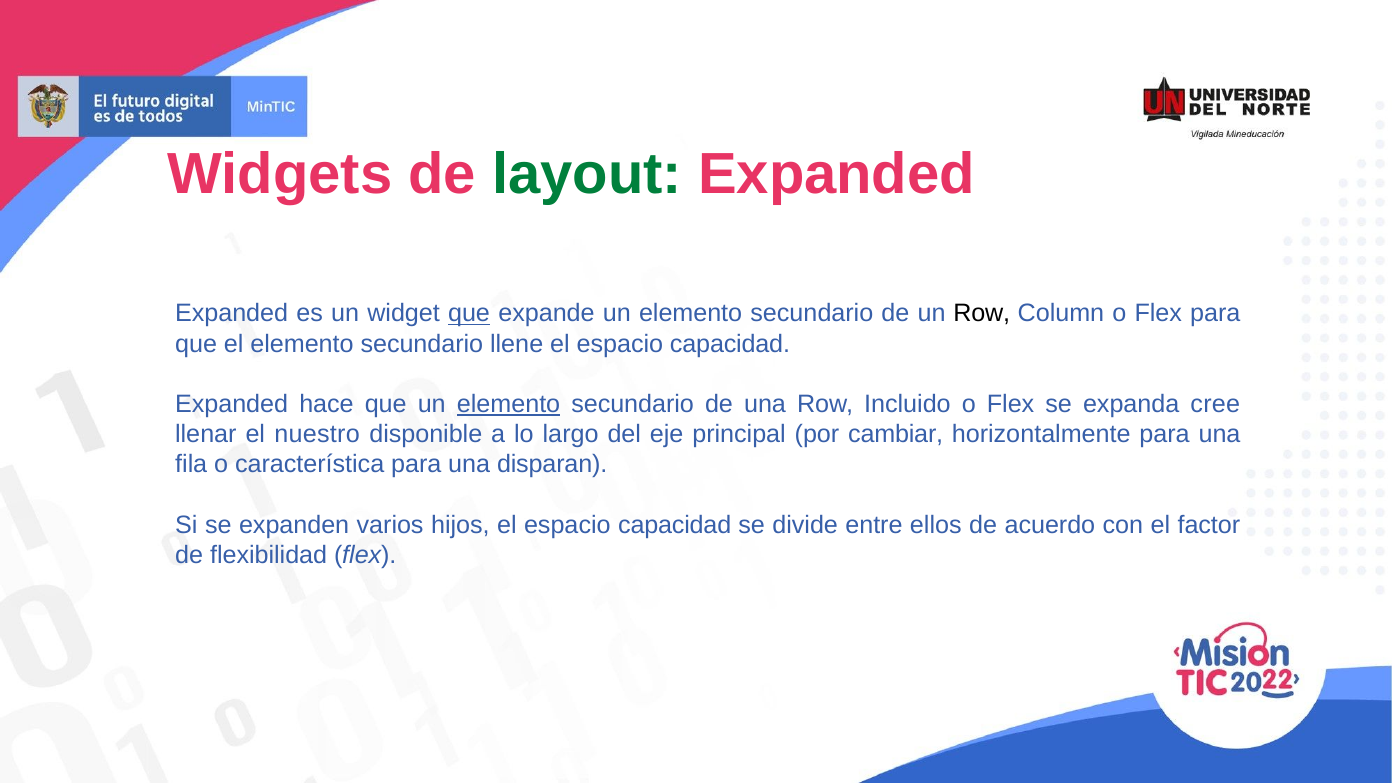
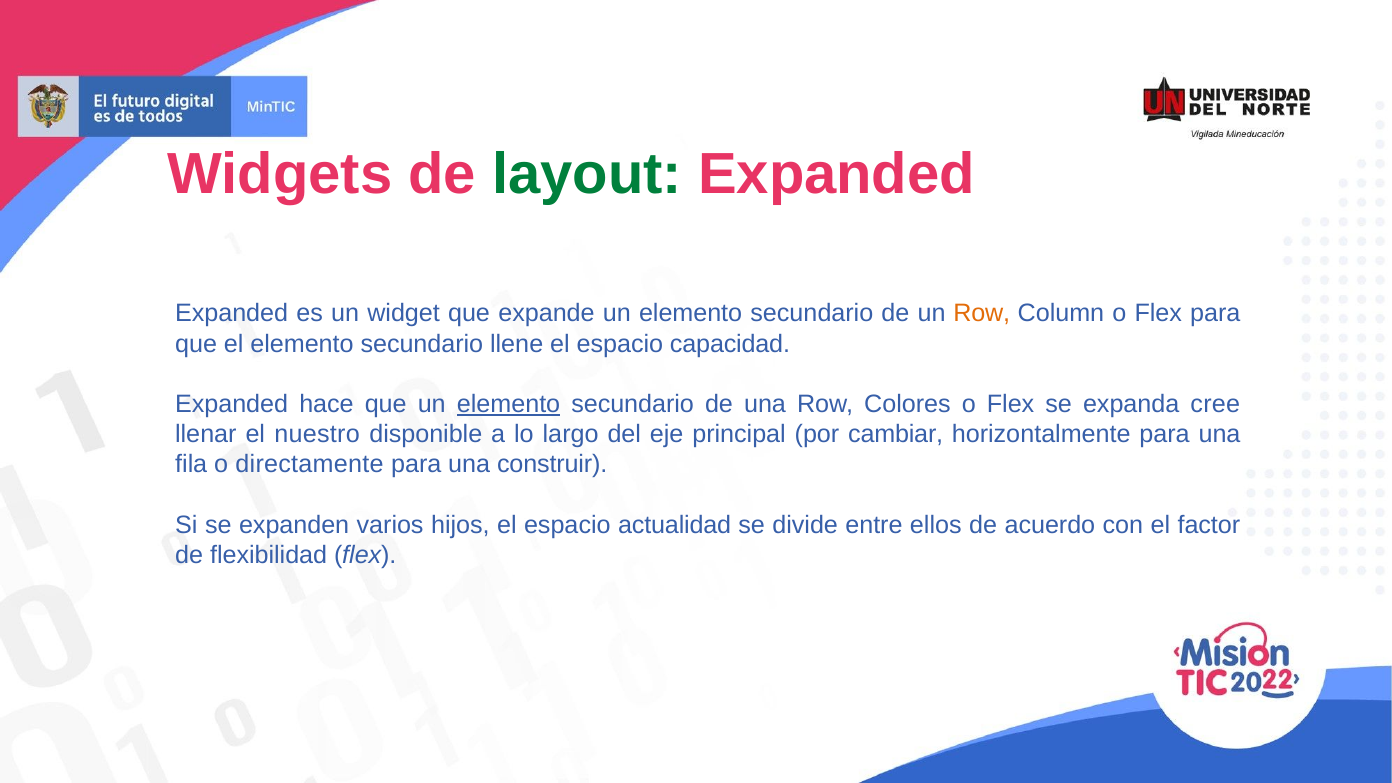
que underline: present -> none (469, 314)
Row colour: black -> orange (982, 314)
Incluido: Incluido -> Colores (907, 404)
característica: característica -> directamente (310, 465)
disparan: disparan -> construir (552, 465)
hijos el espacio capacidad: capacidad -> actualidad (675, 525)
